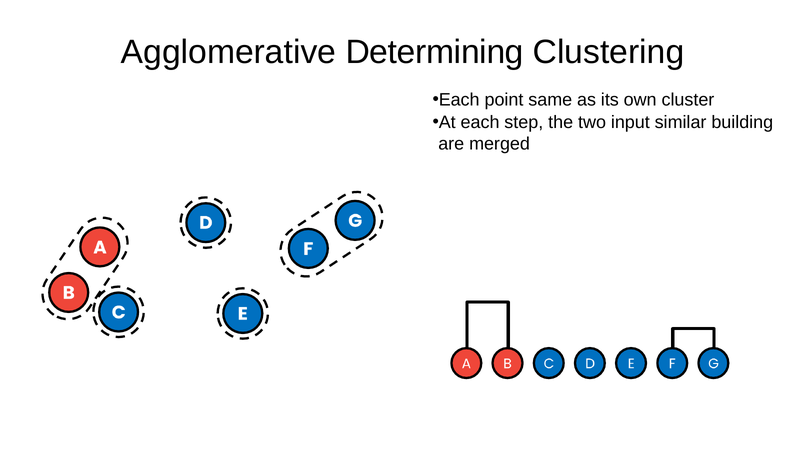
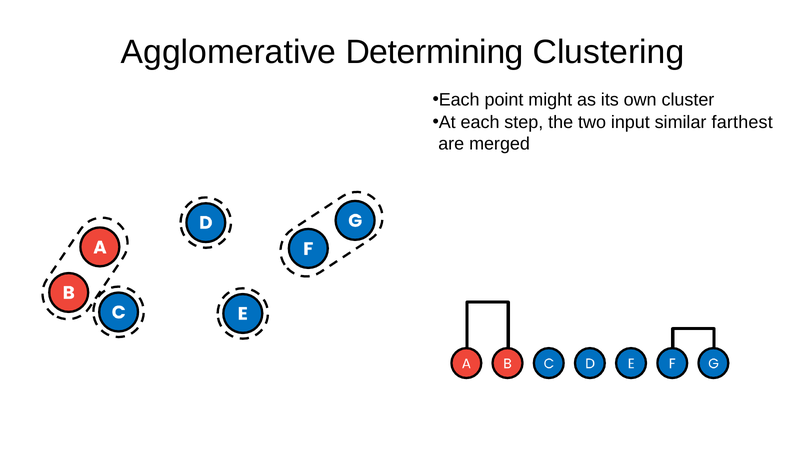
same: same -> might (550, 100)
building: building -> farthest (742, 122)
